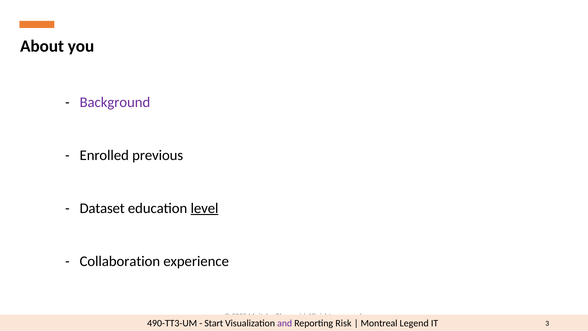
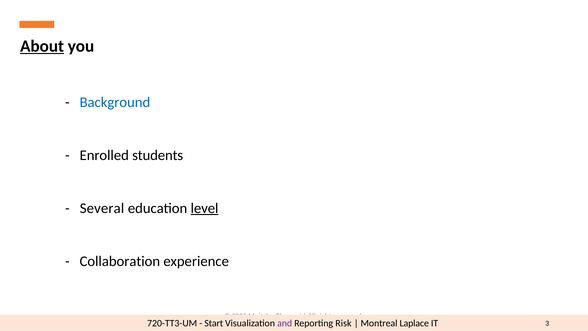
About underline: none -> present (42, 46)
Background colour: purple -> blue (115, 102)
previous: previous -> students (158, 155)
Dataset: Dataset -> Several (102, 208)
490-TT3-UM: 490-TT3-UM -> 720-TT3-UM (172, 323)
Legend: Legend -> Laplace (414, 323)
